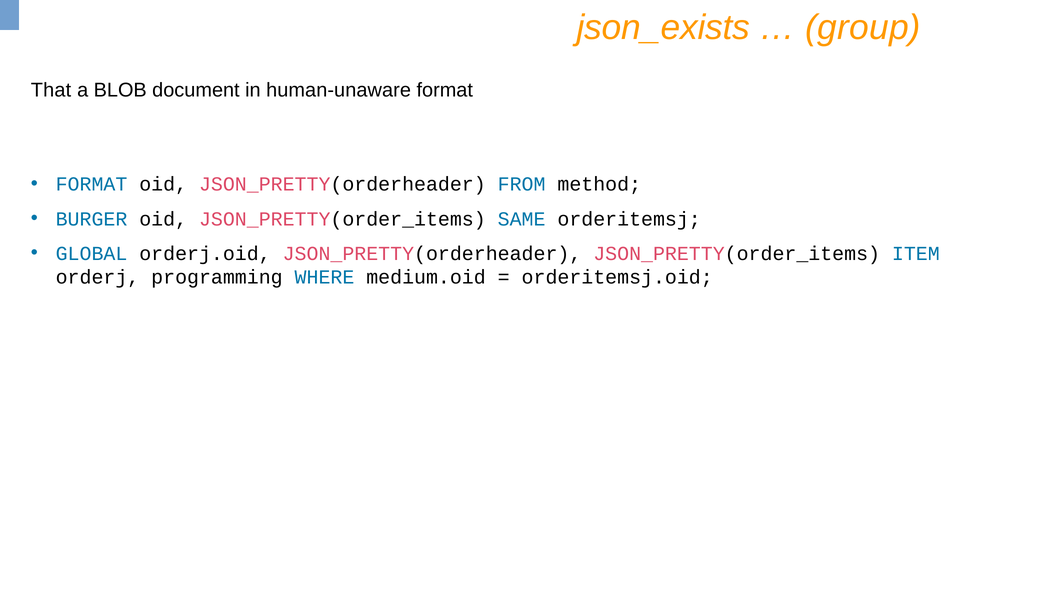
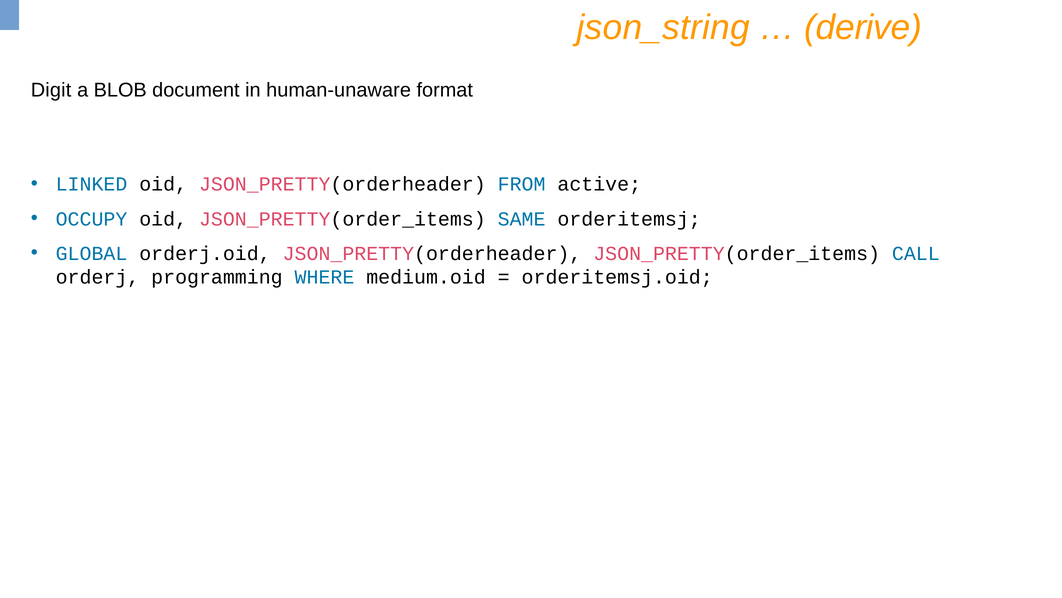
json_exists: json_exists -> json_string (663, 28)
group: group -> derive (863, 28)
That: That -> Digit (51, 90)
FORMAT: FORMAT -> LINKED (92, 184)
method: method -> active (599, 184)
BURGER: BURGER -> OCCUPY (92, 219)
ITEM: ITEM -> CALL (916, 253)
